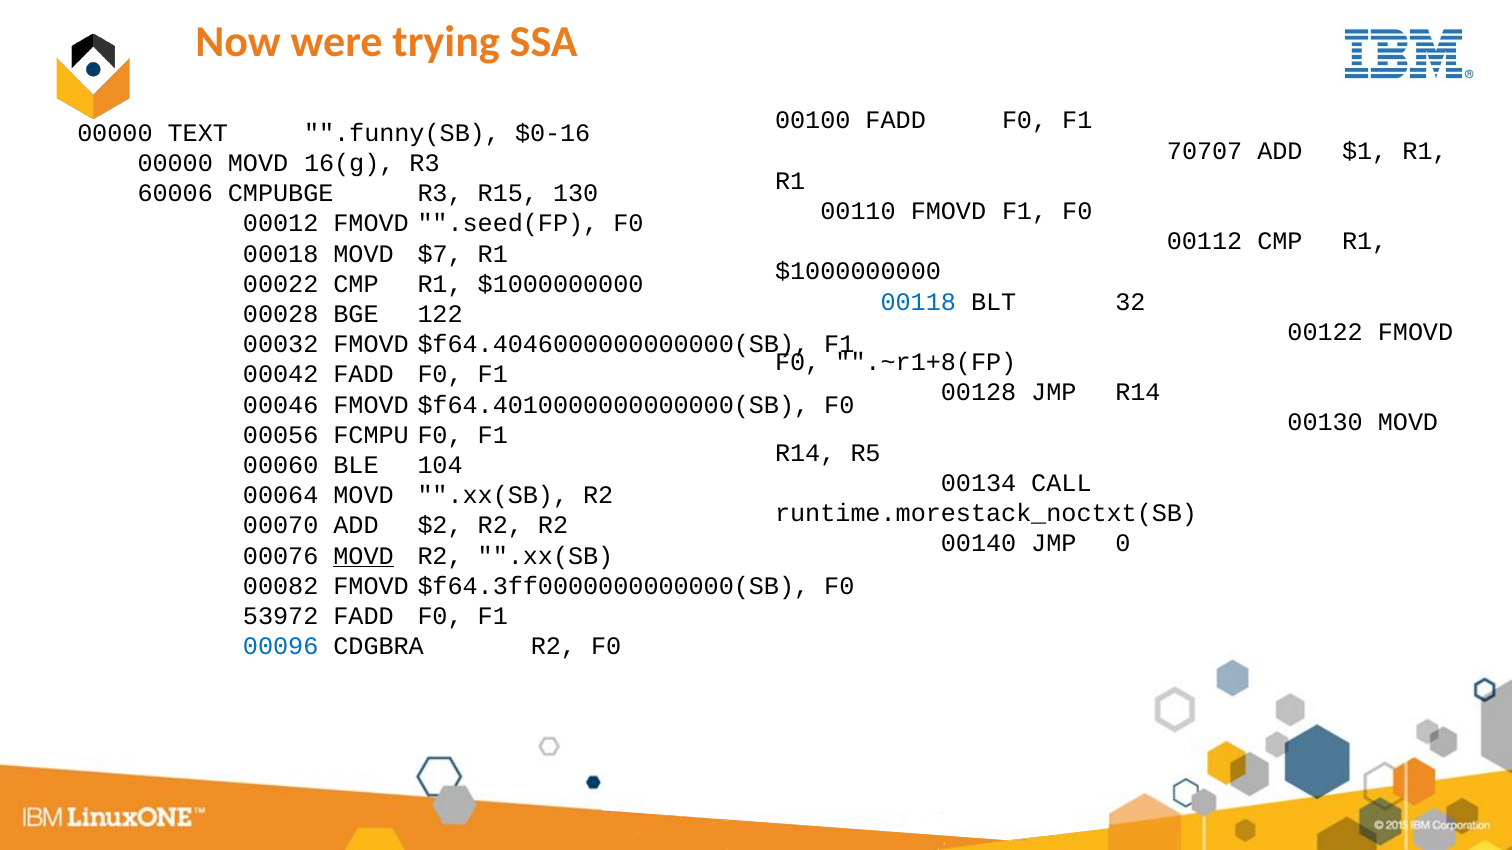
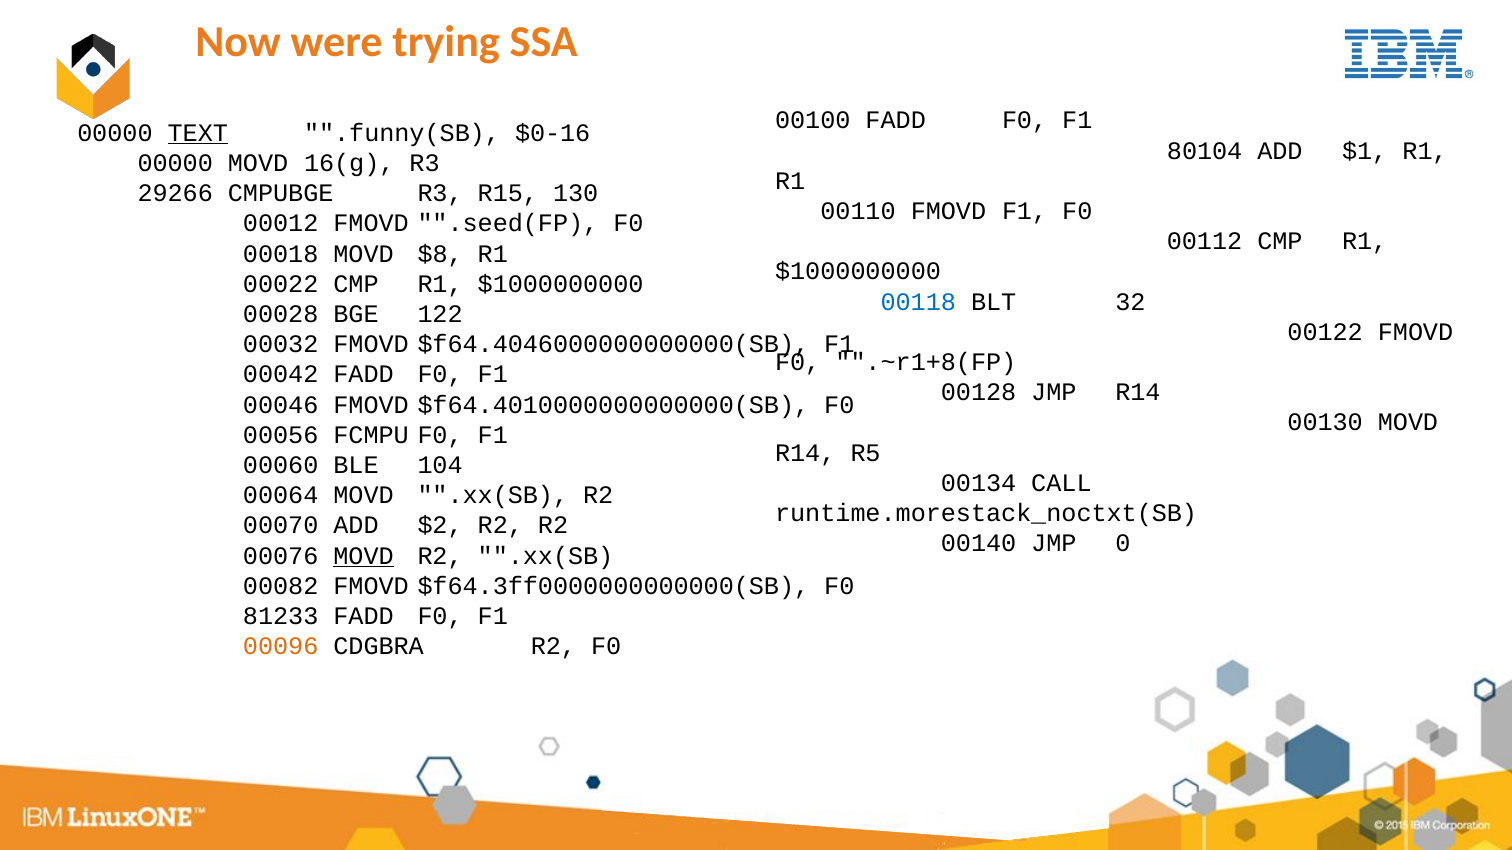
TEXT underline: none -> present (198, 133)
70707: 70707 -> 80104 (1205, 151)
60006: 60006 -> 29266 (175, 193)
$7: $7 -> $8 (440, 254)
53972: 53972 -> 81233 (281, 617)
00096 colour: blue -> orange (281, 647)
